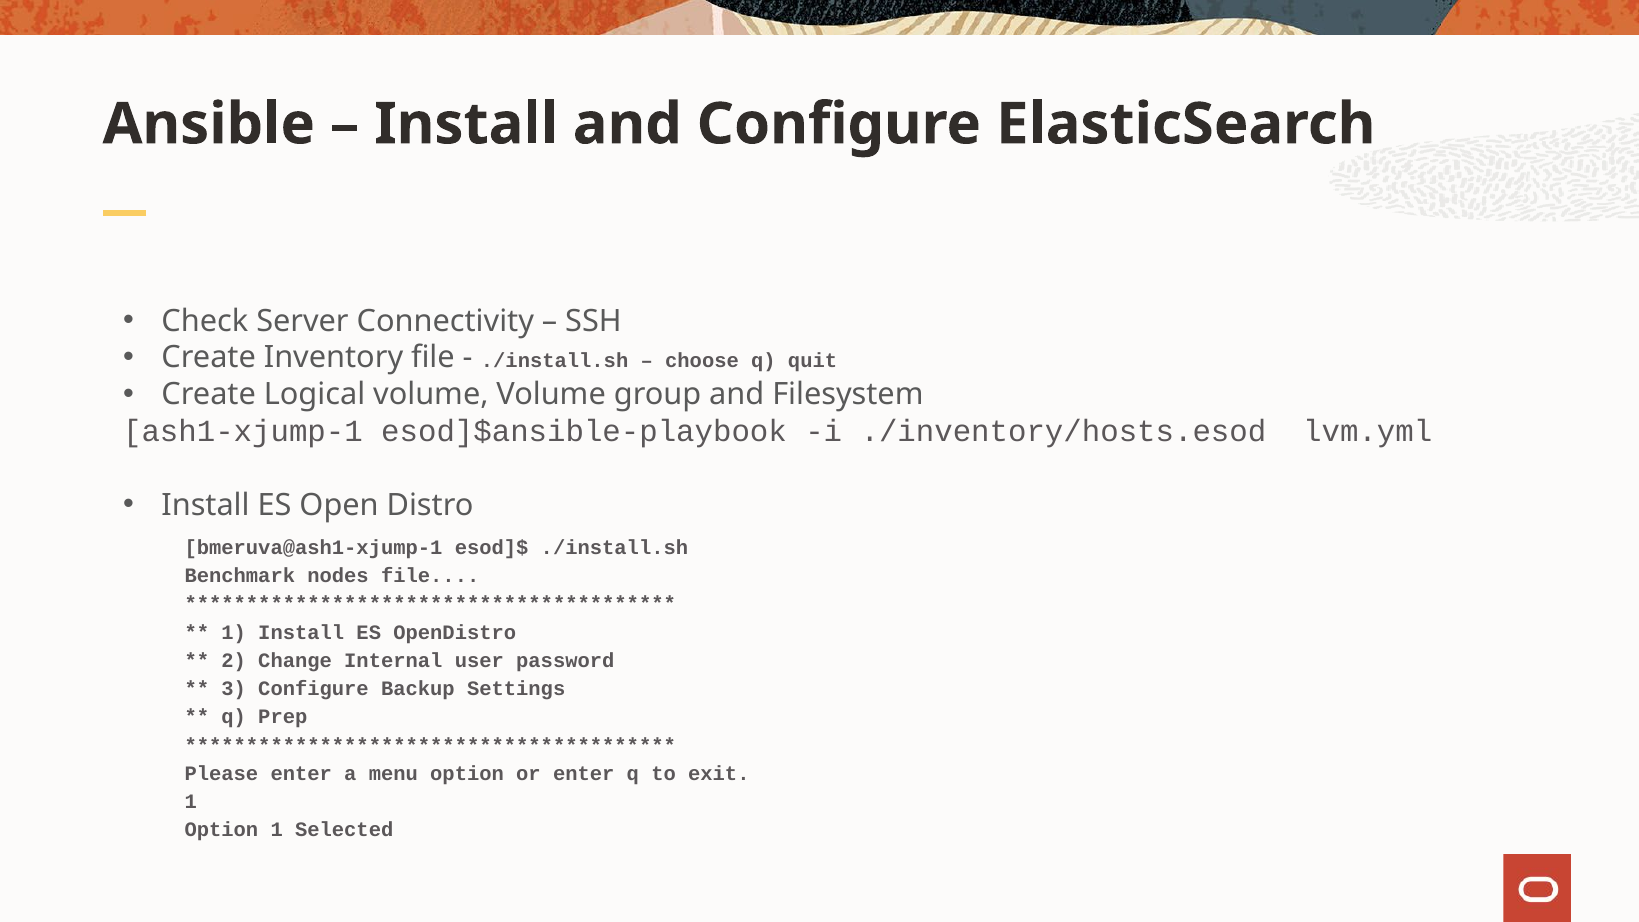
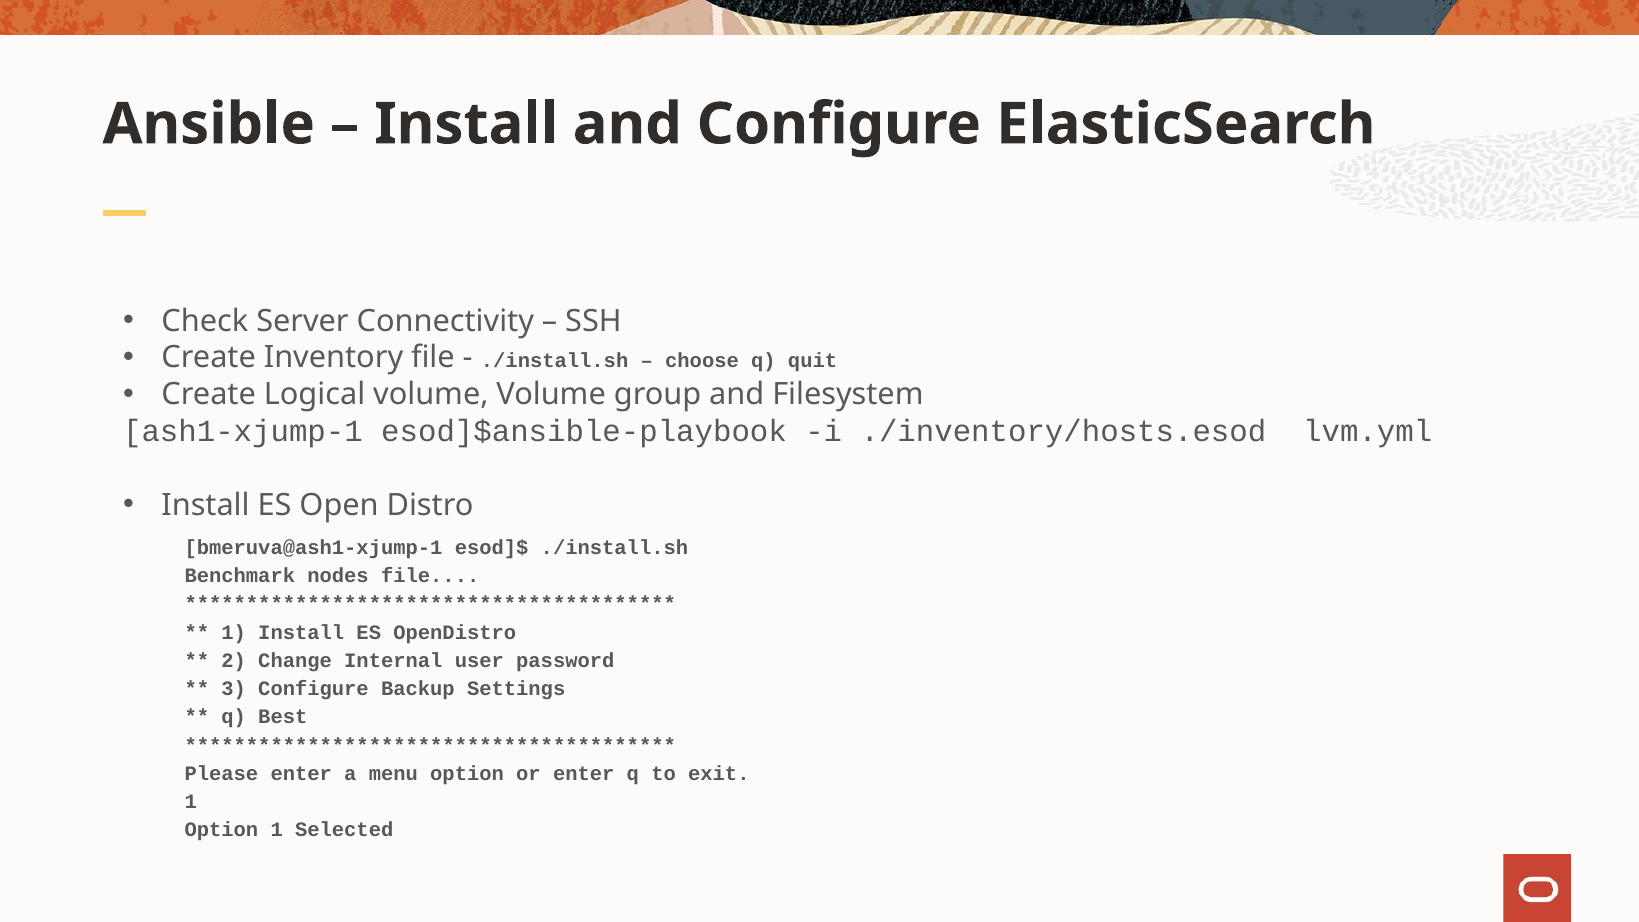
Prep: Prep -> Best (283, 717)
